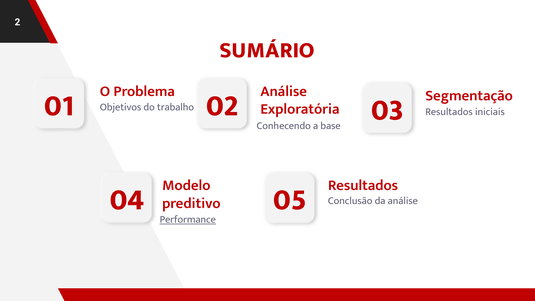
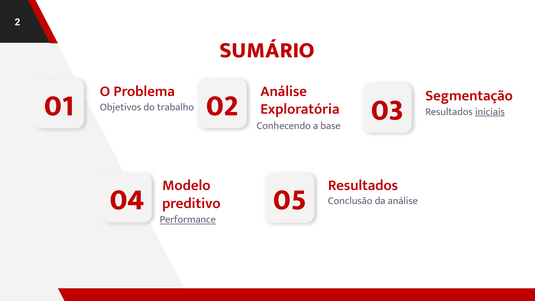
iniciais underline: none -> present (490, 112)
